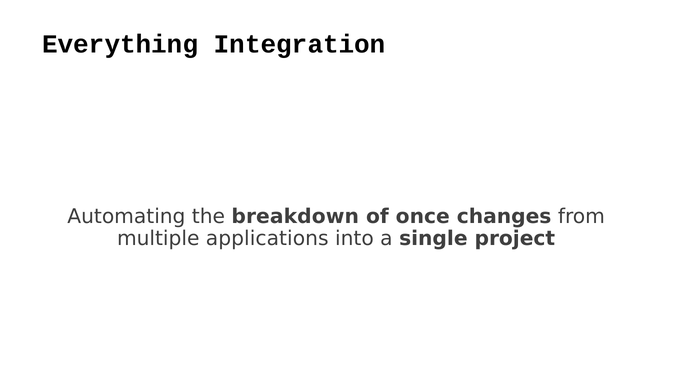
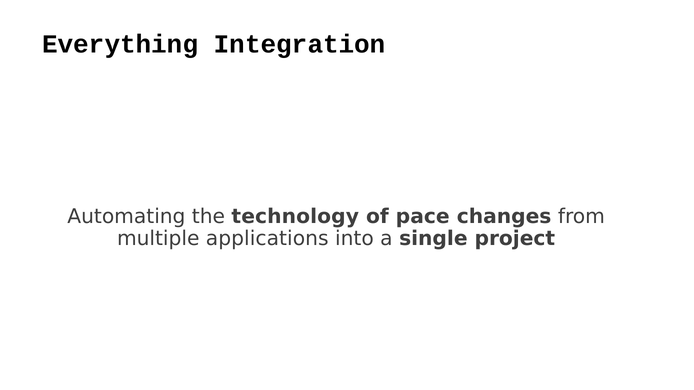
breakdown: breakdown -> technology (295, 217)
once: once -> pace (423, 217)
